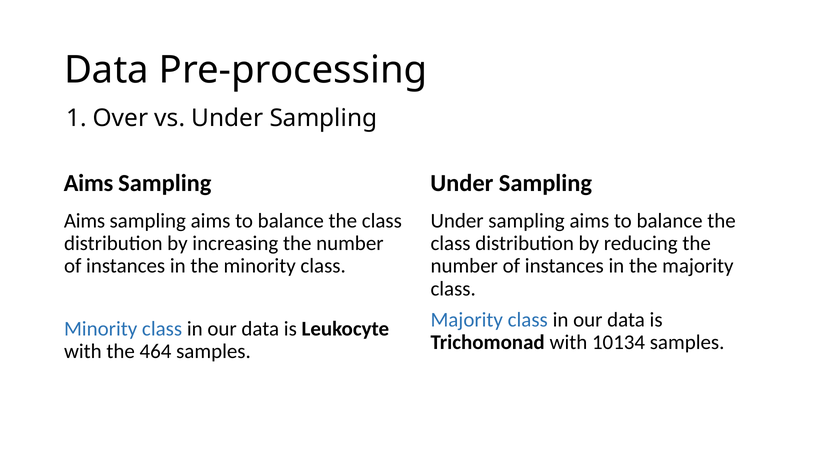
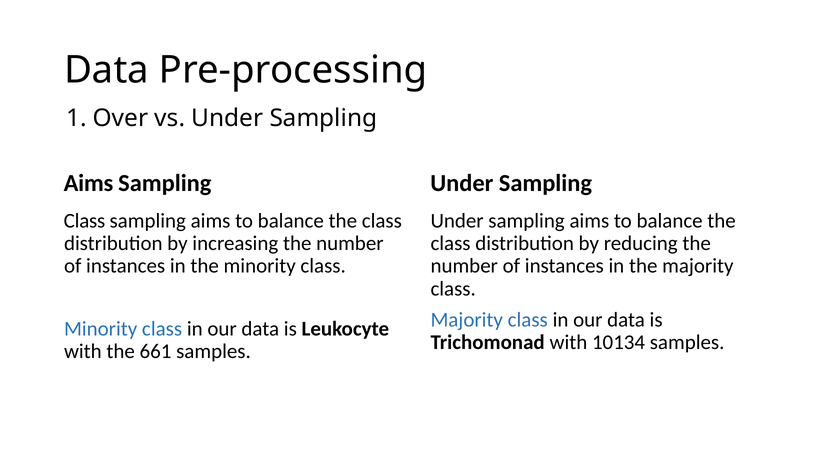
Aims: Aims -> Class (85, 221)
464: 464 -> 661 (155, 352)
